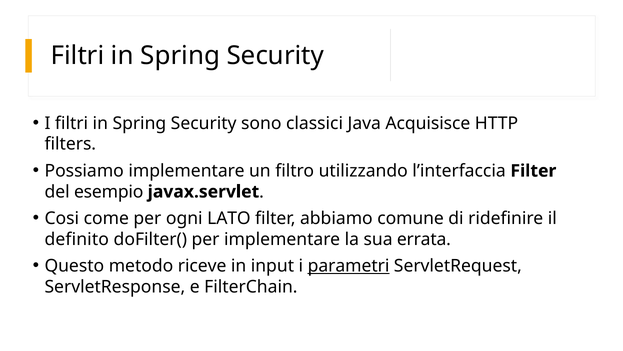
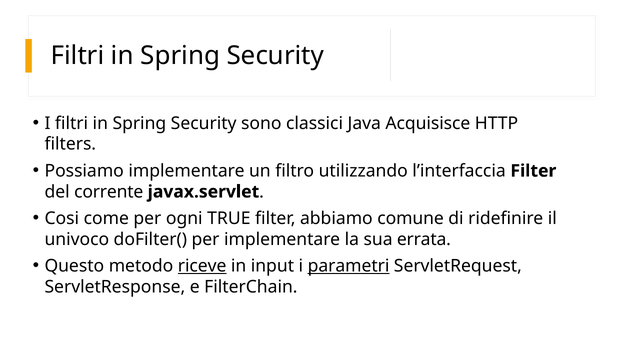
esempio: esempio -> corrente (109, 191)
LATO: LATO -> TRUE (229, 218)
definito: definito -> univoco (77, 239)
riceve underline: none -> present (202, 266)
